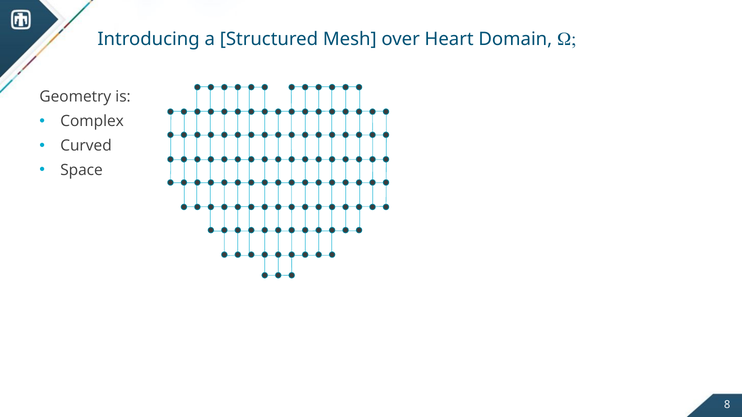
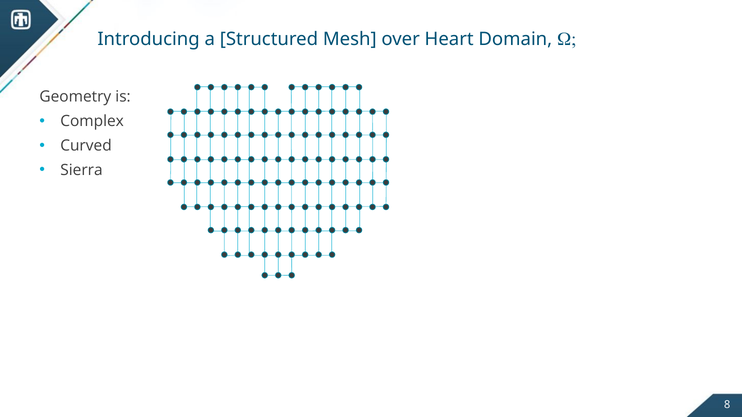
Space: Space -> Sierra (81, 170)
